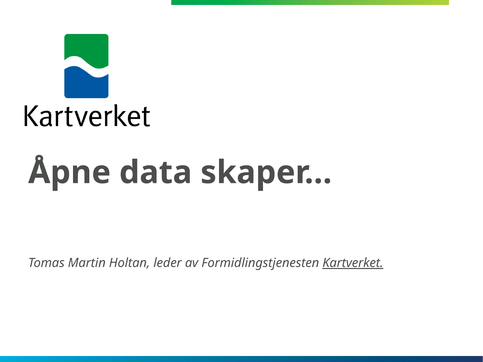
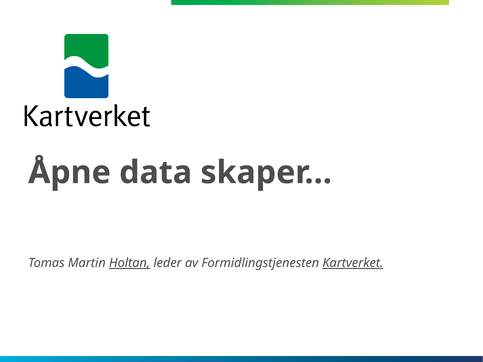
Holtan underline: none -> present (130, 263)
